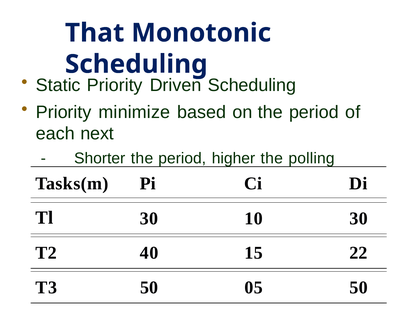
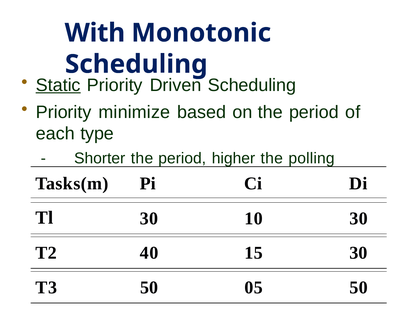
That: That -> With (95, 33)
Static underline: none -> present (58, 85)
next: next -> type (97, 134)
15 22: 22 -> 30 (359, 253)
